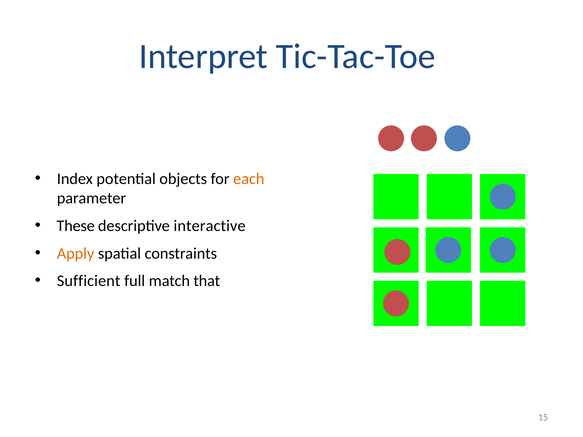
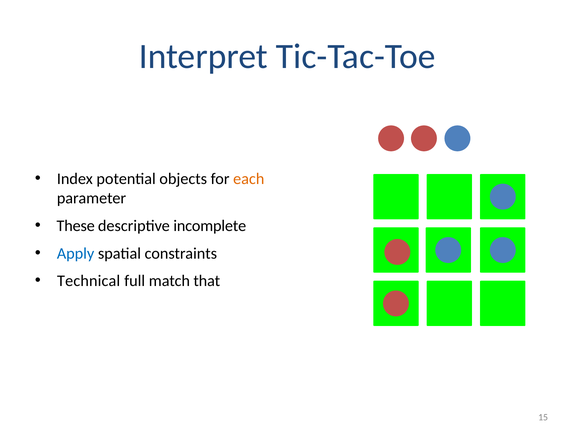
interactive: interactive -> incomplete (210, 226)
Apply colour: orange -> blue (76, 253)
Sufficient: Sufficient -> Technical (89, 281)
